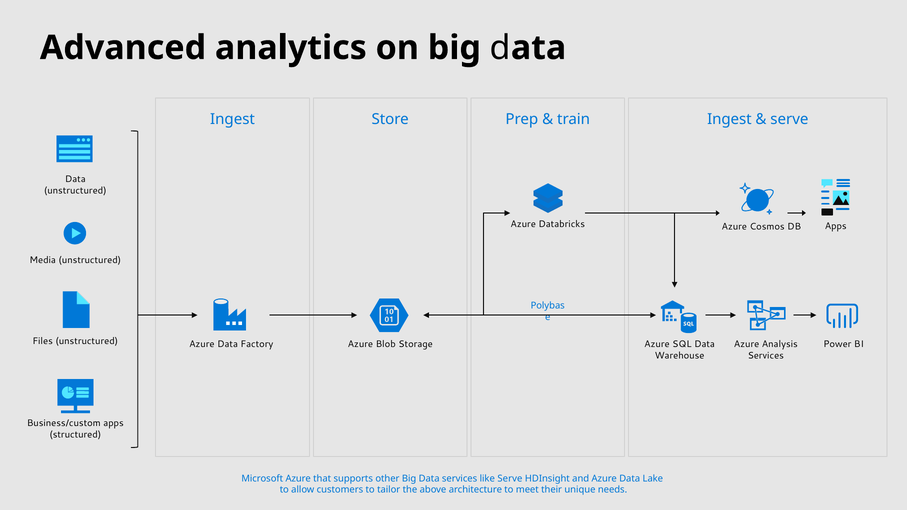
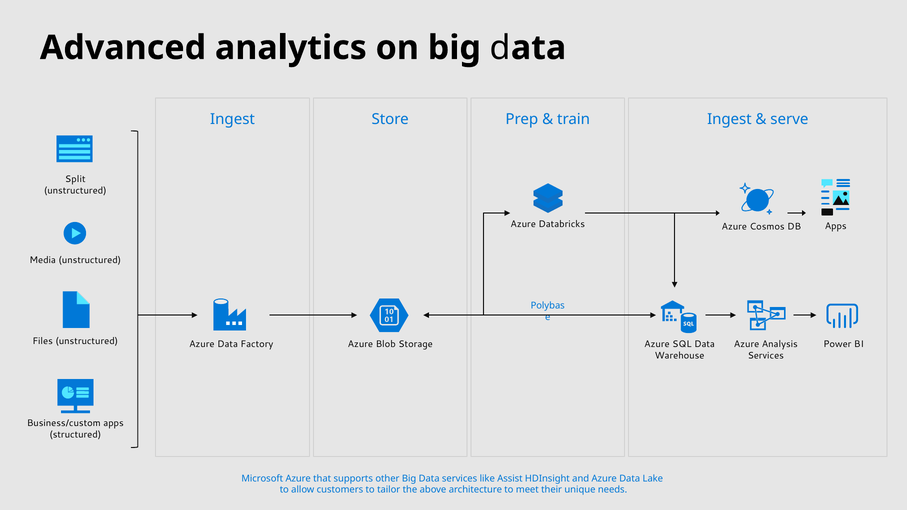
Data: Data -> Split (75, 179)
like Serve: Serve -> Assist (510, 479)
